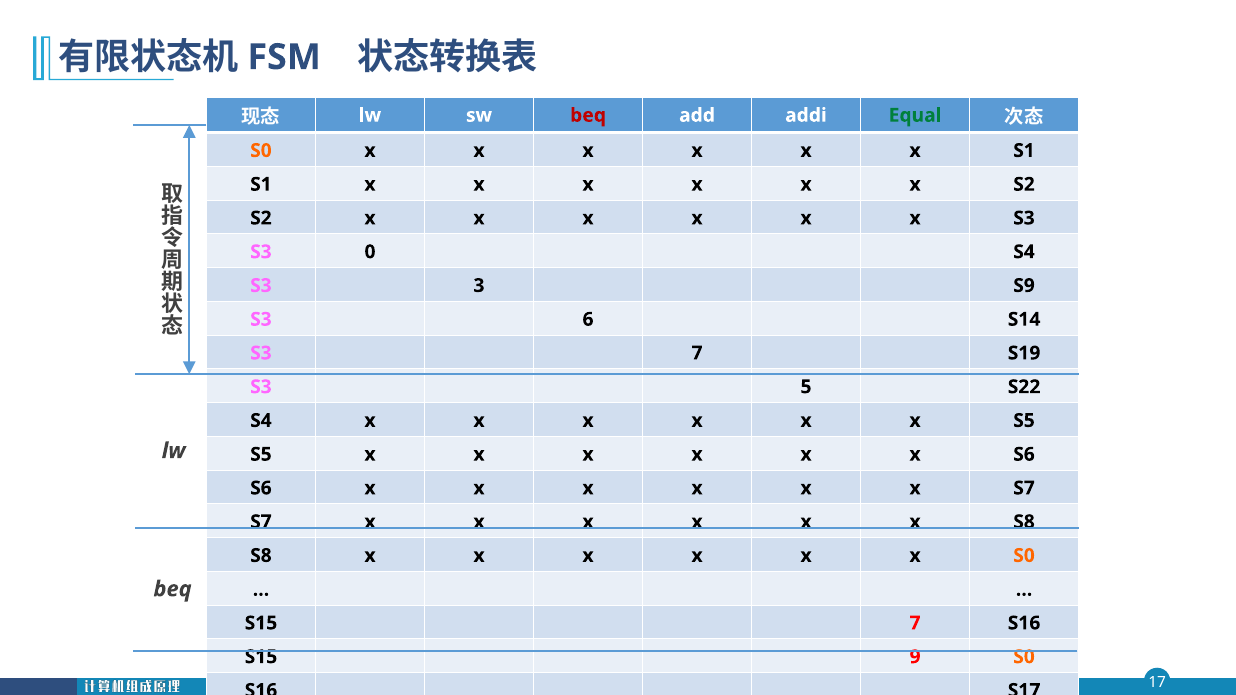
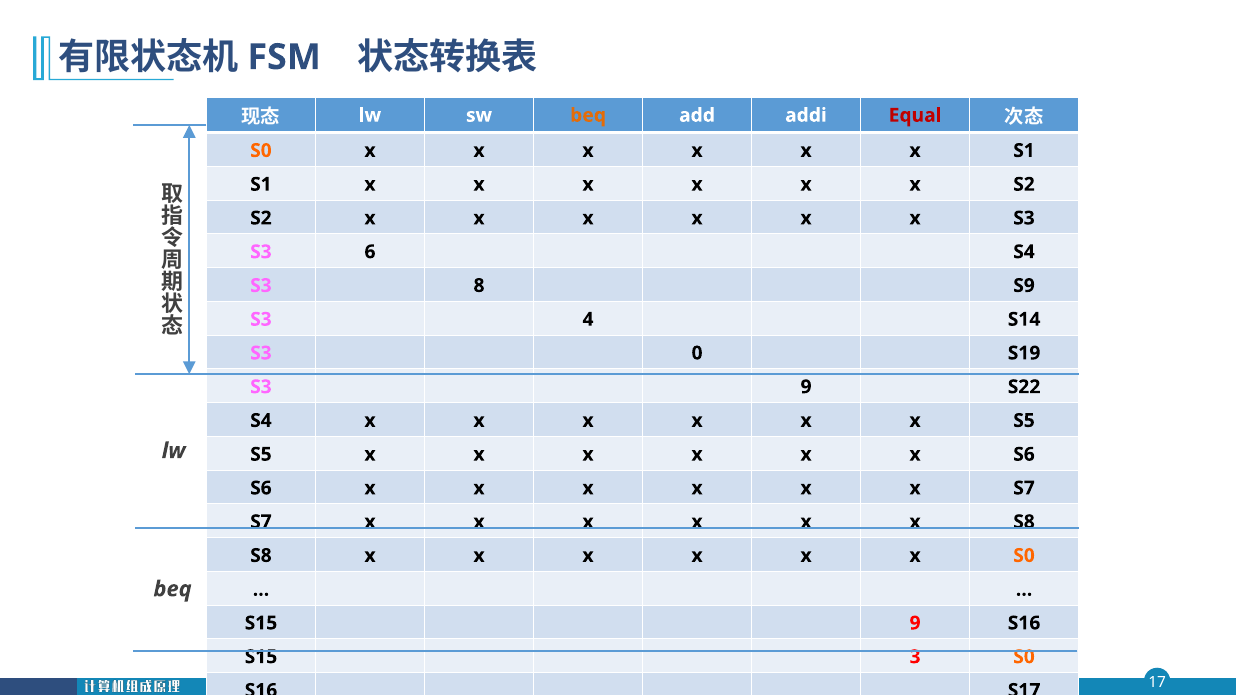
beq colour: red -> orange (588, 115)
Equal colour: green -> red (915, 115)
0: 0 -> 6 (370, 252)
3: 3 -> 8 (479, 286)
6: 6 -> 4 (588, 319)
S3 7: 7 -> 0 (697, 353)
S3 5: 5 -> 9 (806, 387)
S15 7: 7 -> 9 (915, 623)
9: 9 -> 3 (915, 657)
